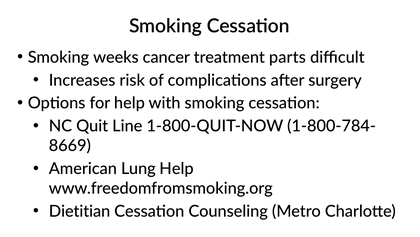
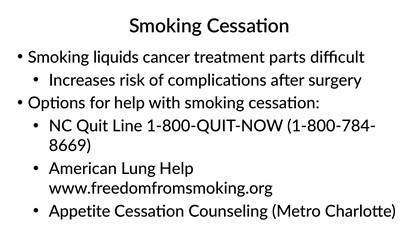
weeks: weeks -> liquids (116, 57)
Dietitian: Dietitian -> Appetite (80, 211)
